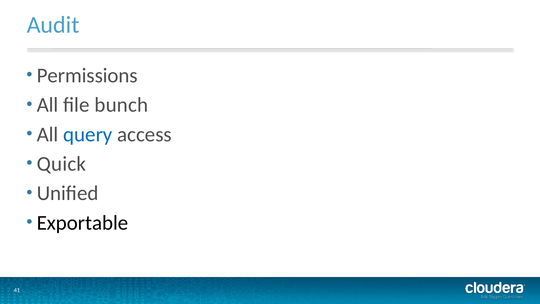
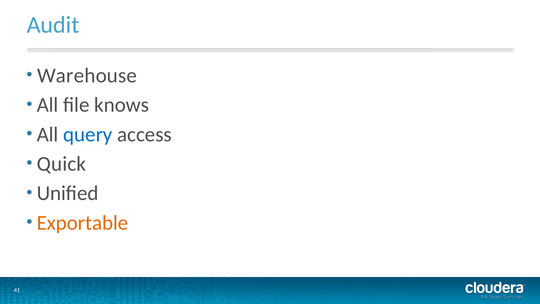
Permissions: Permissions -> Warehouse (87, 75)
bunch: bunch -> knows (122, 105)
Exportable colour: black -> orange (83, 223)
